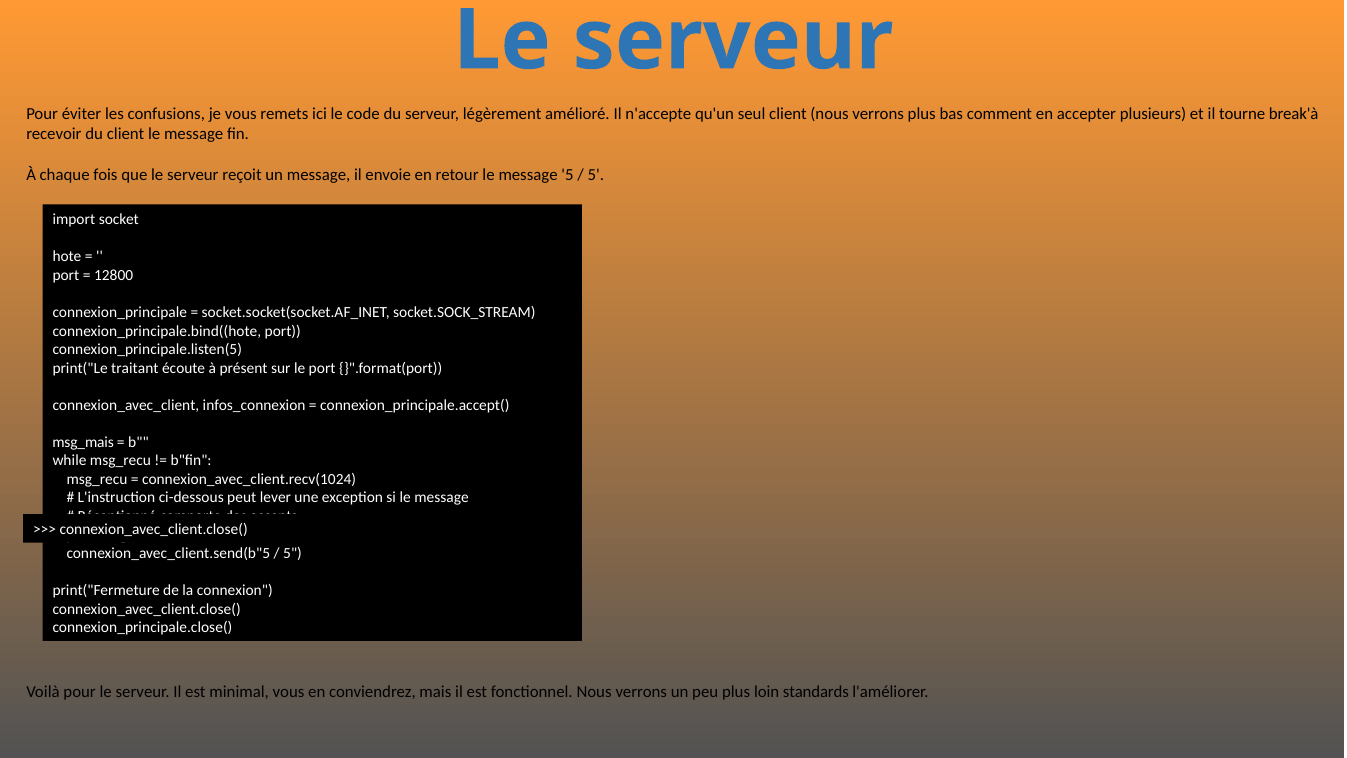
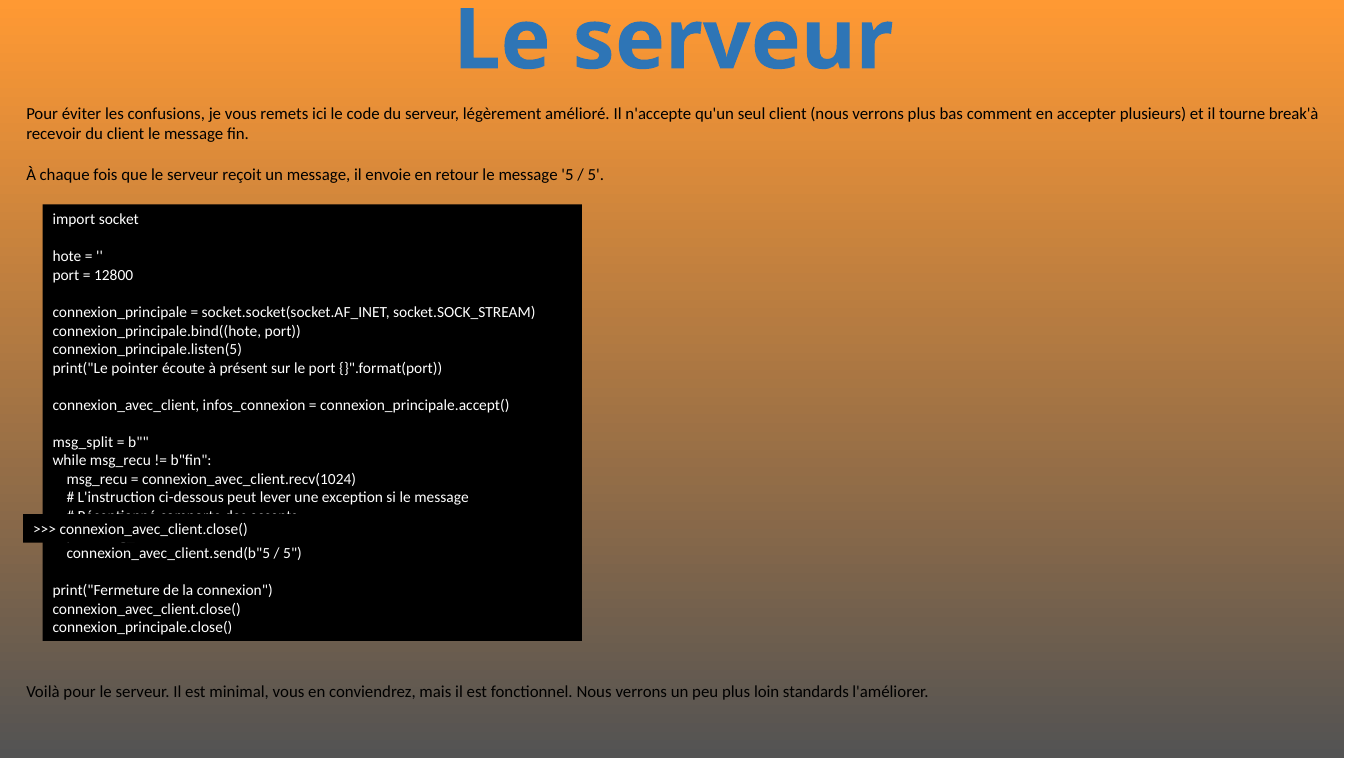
traitant: traitant -> pointer (135, 368)
msg_mais: msg_mais -> msg_split (83, 442)
